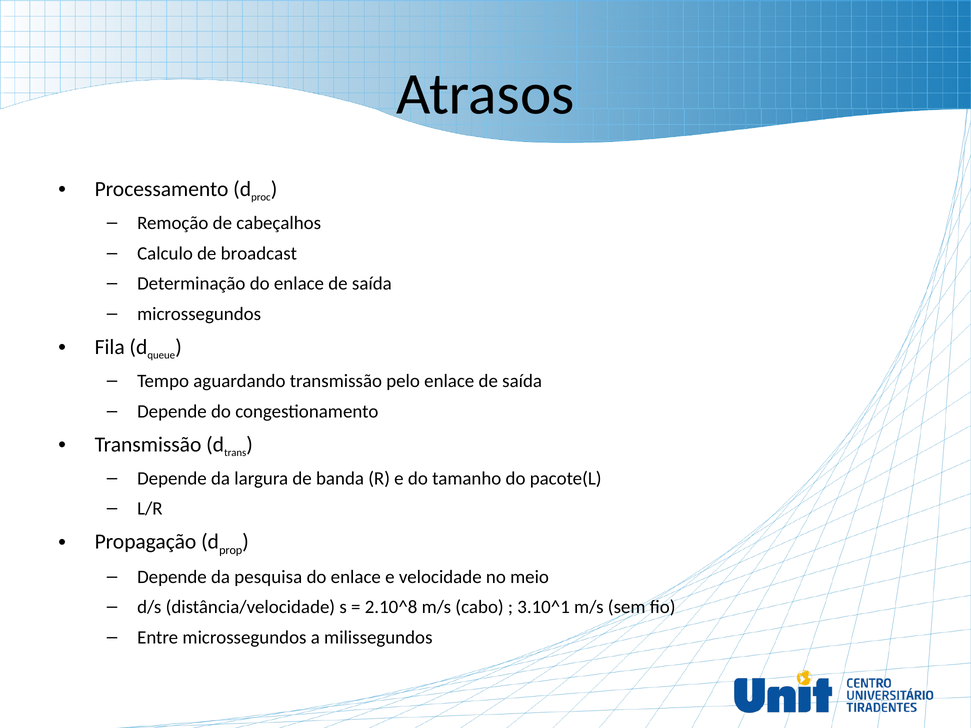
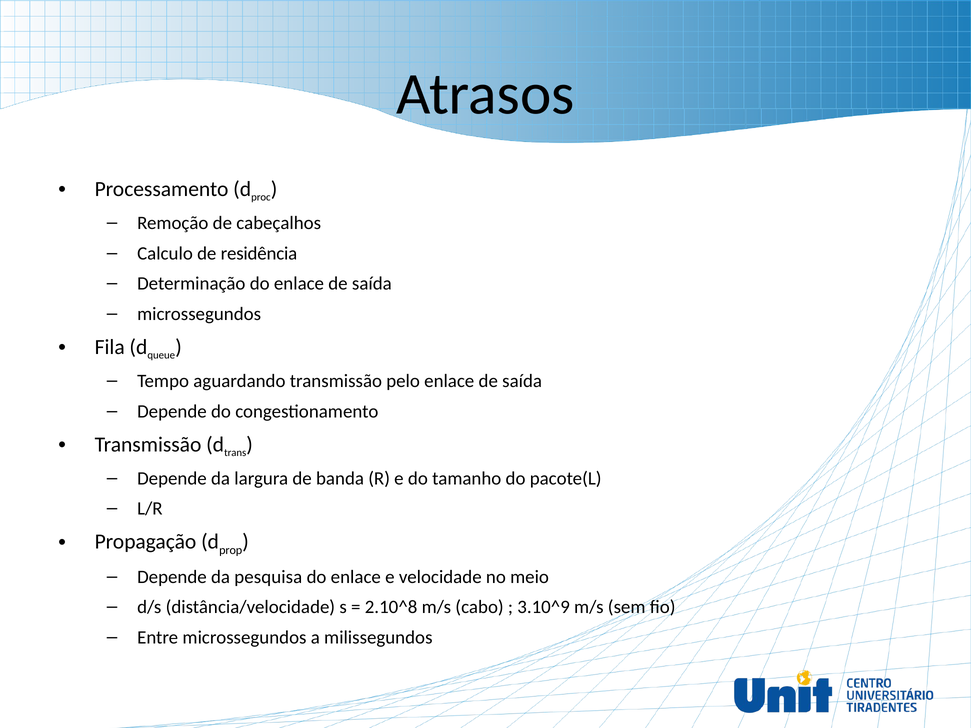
broadcast: broadcast -> residência (259, 254)
3.10^1: 3.10^1 -> 3.10^9 (544, 607)
